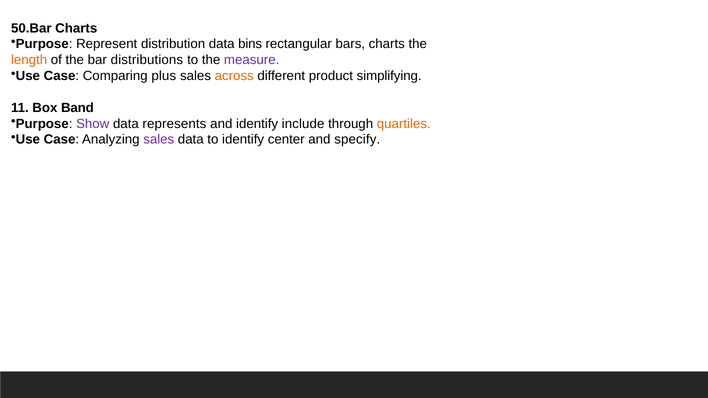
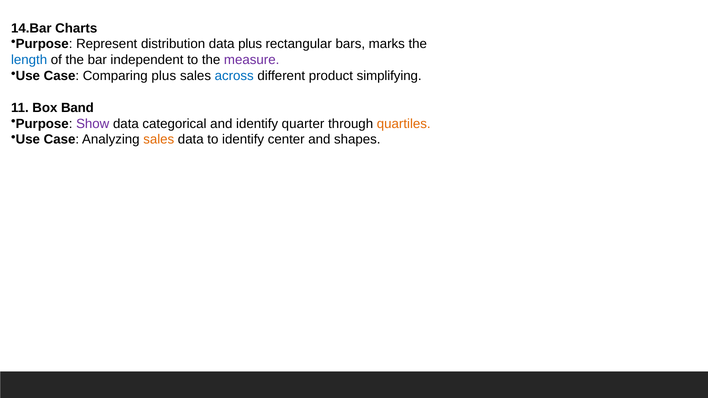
50.Bar: 50.Bar -> 14.Bar (31, 28)
data bins: bins -> plus (250, 44)
bars charts: charts -> marks (387, 44)
length colour: orange -> blue (29, 60)
distributions: distributions -> independent (147, 60)
across colour: orange -> blue (234, 76)
represents: represents -> categorical (175, 124)
include: include -> quarter (303, 124)
sales colour: purple -> orange (159, 140)
specify: specify -> shapes (357, 140)
